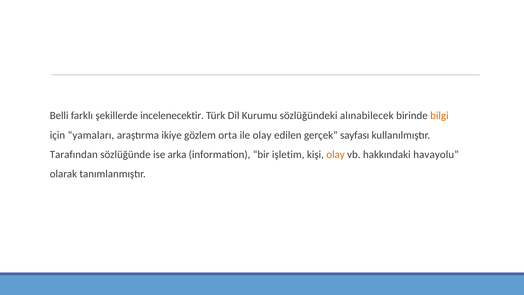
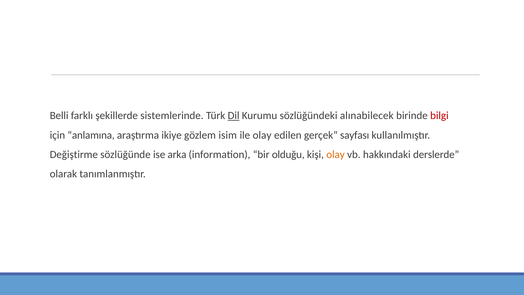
incelenecektir: incelenecektir -> sistemlerinde (172, 116)
Dil underline: none -> present (234, 116)
bilgi colour: orange -> red (439, 116)
yamaları: yamaları -> anlamına (91, 135)
orta: orta -> isim (228, 135)
Tarafından: Tarafından -> Değiştirme (74, 154)
işletim: işletim -> olduğu (288, 154)
havayolu: havayolu -> derslerde (436, 154)
